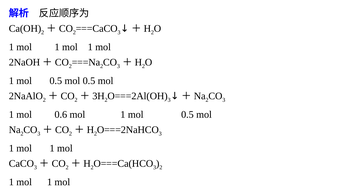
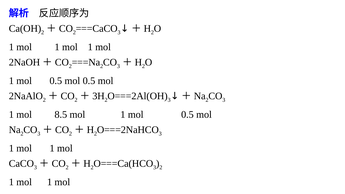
0.6: 0.6 -> 8.5 (61, 115)
